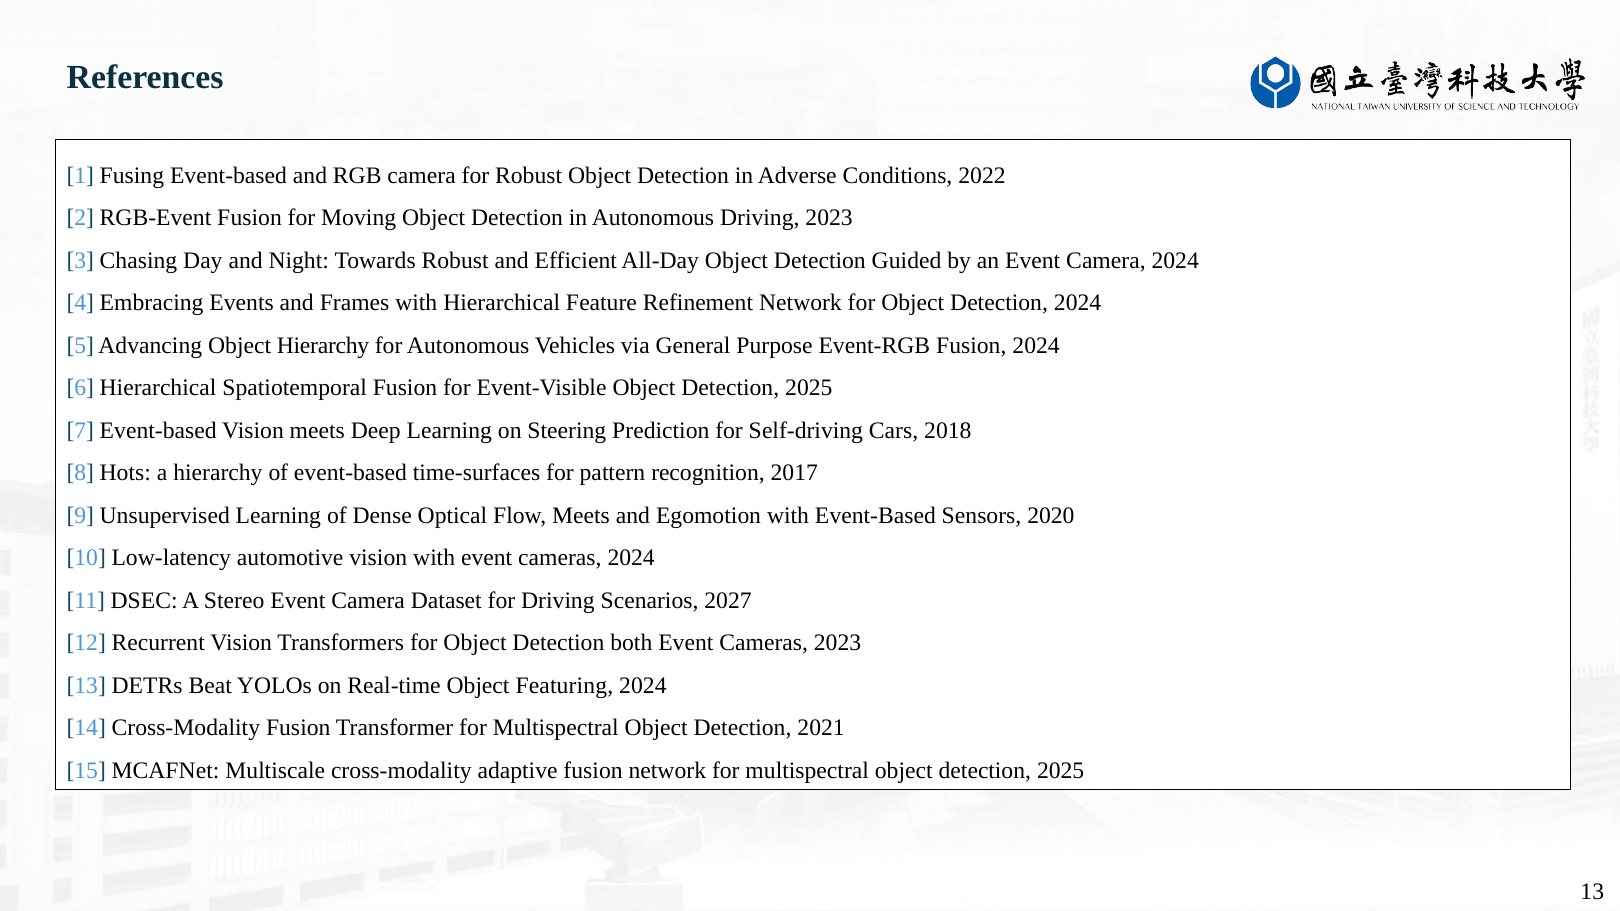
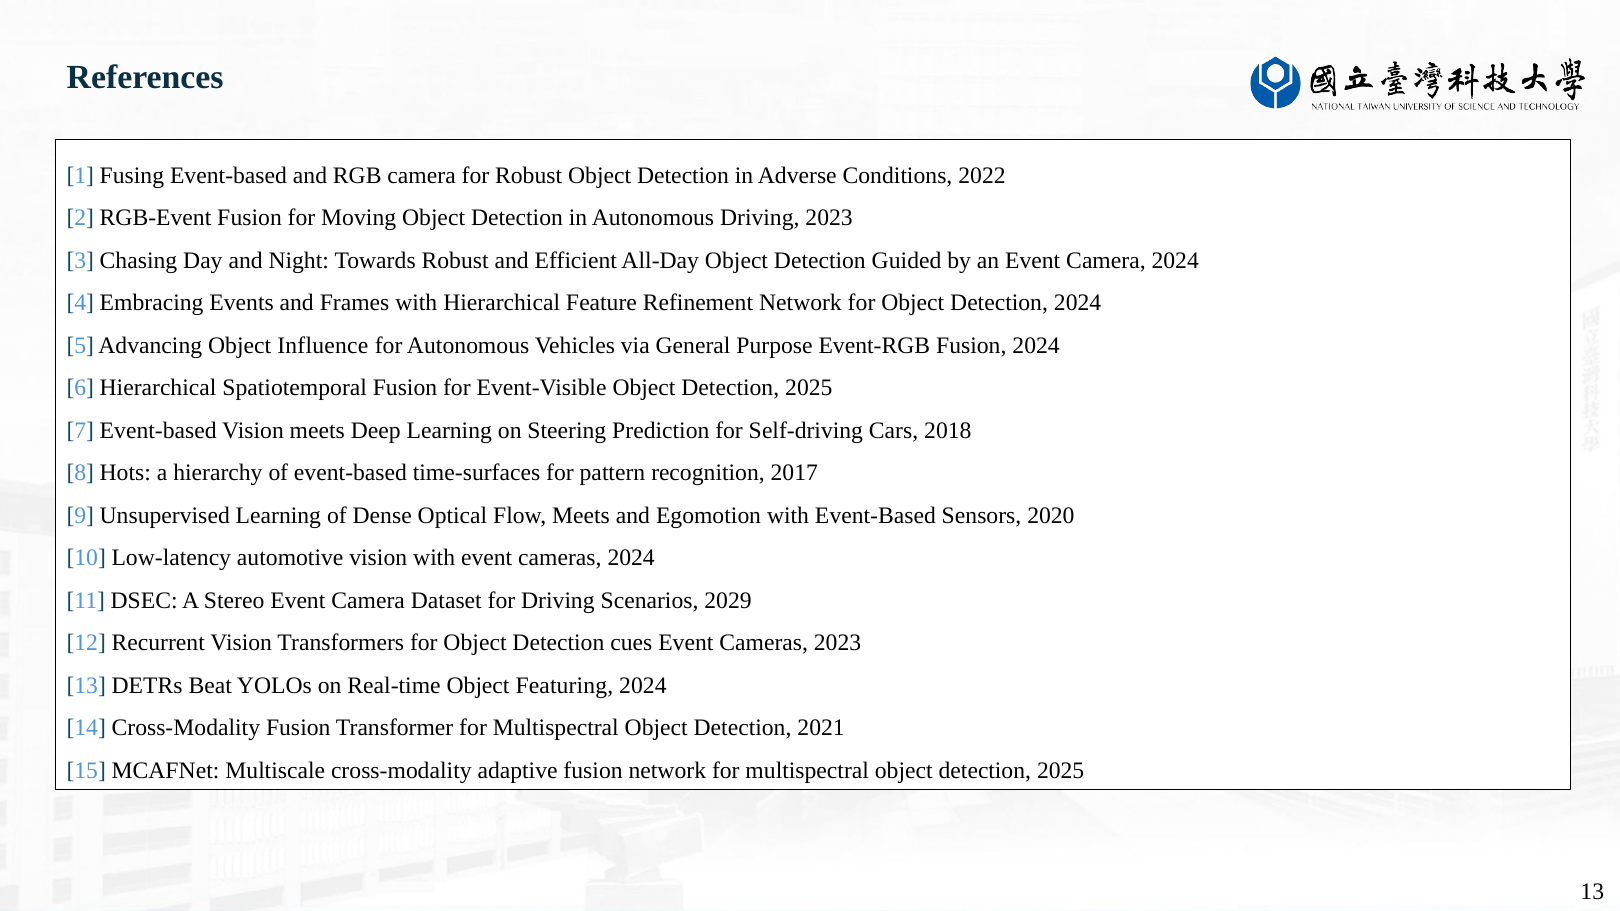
Object Hierarchy: Hierarchy -> Influence (323, 346)
2027: 2027 -> 2029 (728, 601)
both: both -> cues (631, 643)
